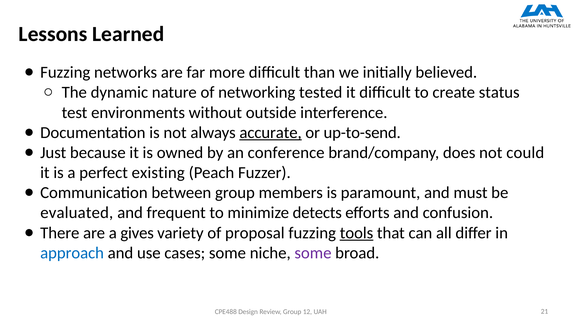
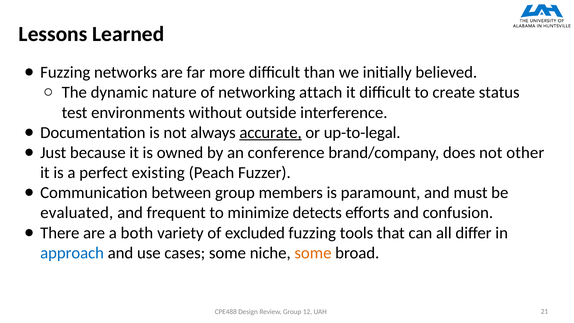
tested: tested -> attach (321, 92)
up-to-send: up-to-send -> up-to-legal (362, 132)
could: could -> other (525, 153)
gives: gives -> both (137, 233)
proposal: proposal -> excluded (255, 233)
tools underline: present -> none (357, 233)
some colour: purple -> orange (313, 253)
